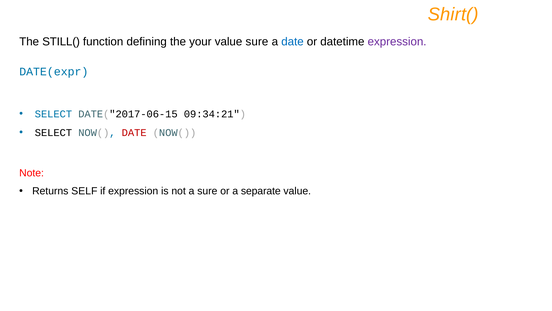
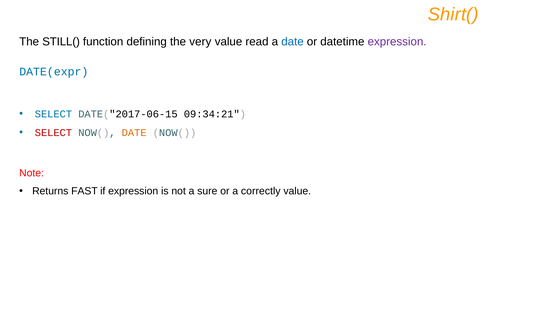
your: your -> very (200, 42)
value sure: sure -> read (257, 42)
SELECT colour: black -> red (53, 132)
DATE colour: red -> orange (134, 132)
SELF: SELF -> FAST (84, 191)
separate: separate -> correctly (261, 191)
